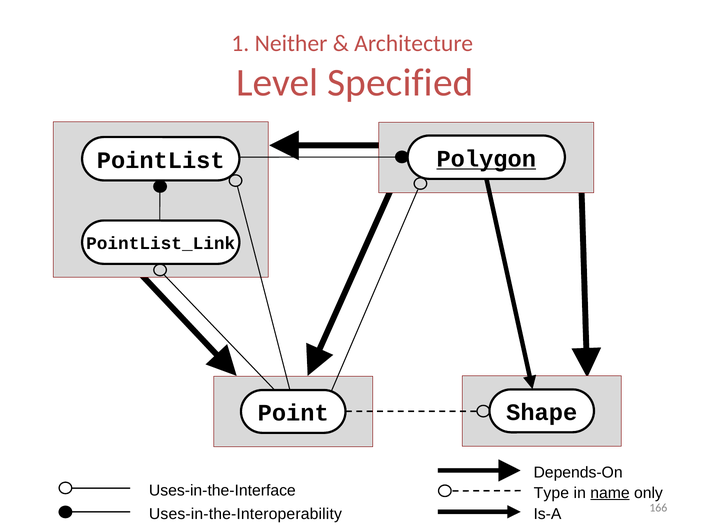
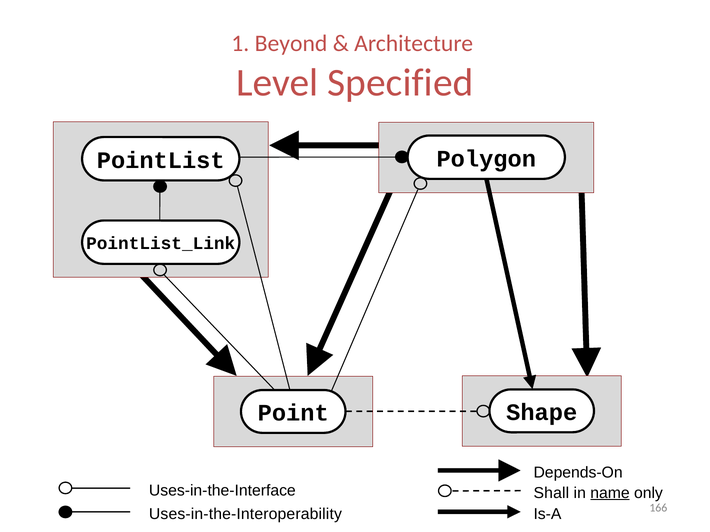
Neither: Neither -> Beyond (291, 44)
Polygon underline: present -> none (486, 159)
Type: Type -> Shall (551, 493)
